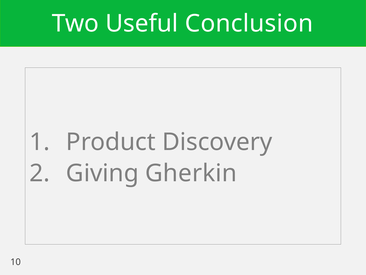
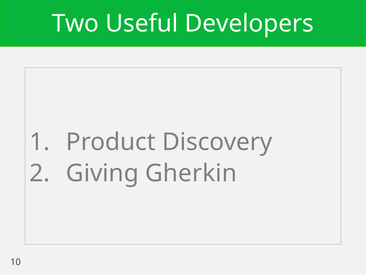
Conclusion: Conclusion -> Developers (249, 23)
